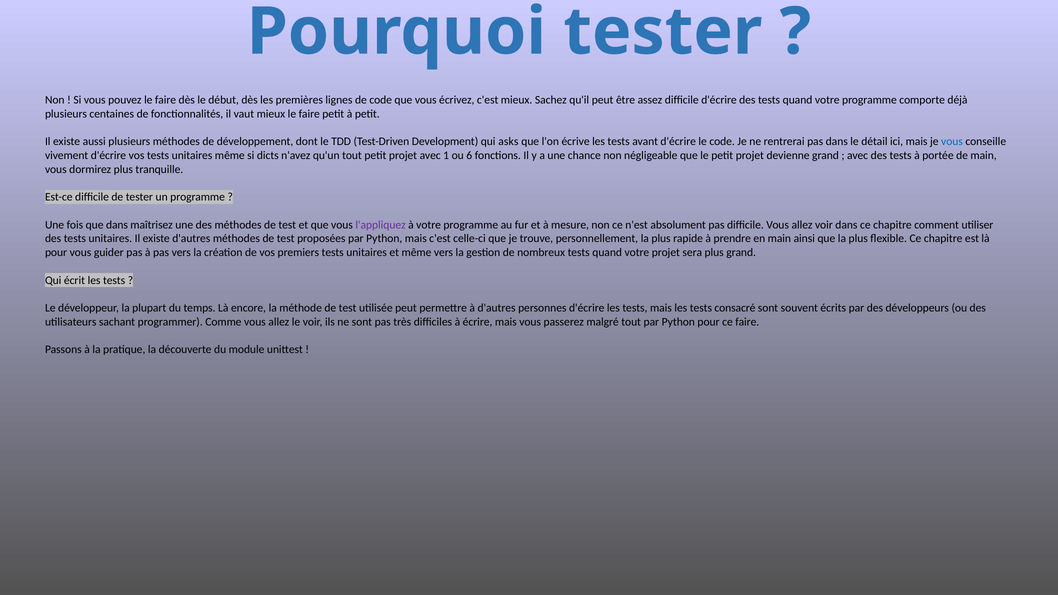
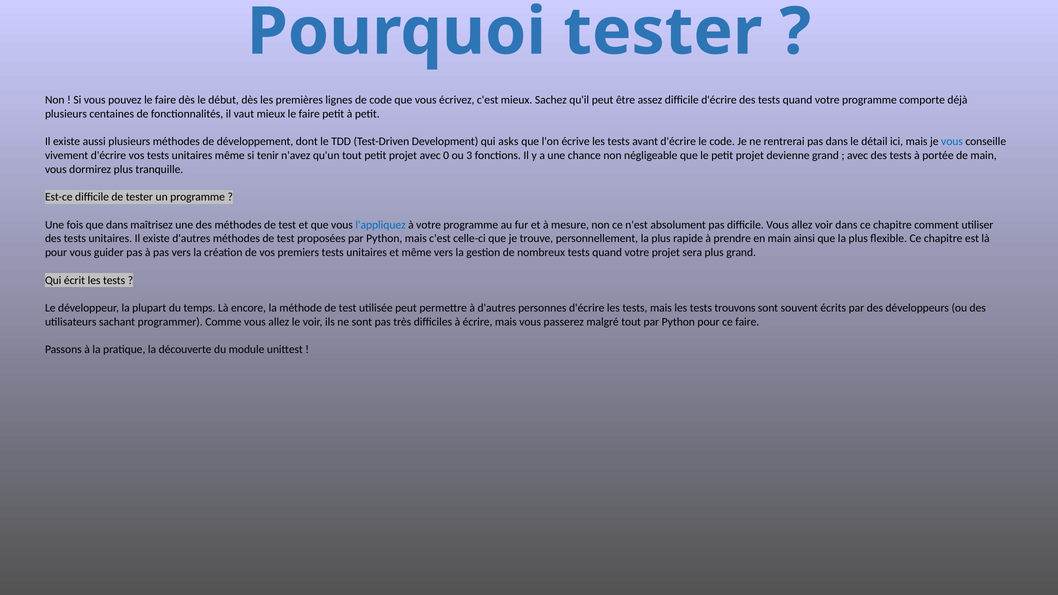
dicts: dicts -> tenir (268, 155)
1: 1 -> 0 (446, 155)
6: 6 -> 3 (469, 155)
l'appliquez colour: purple -> blue (381, 225)
consacré: consacré -> trouvons (735, 308)
